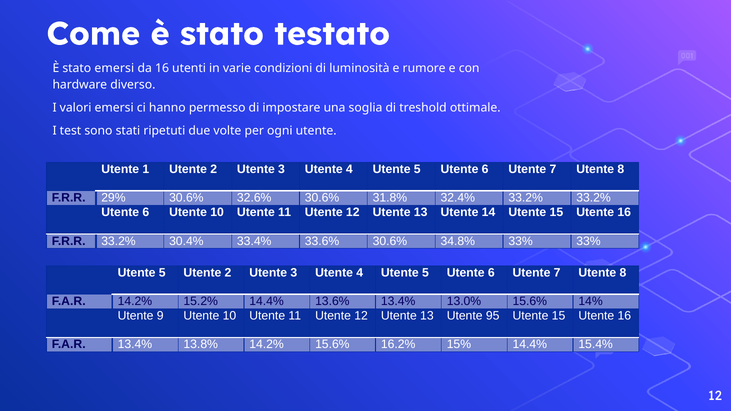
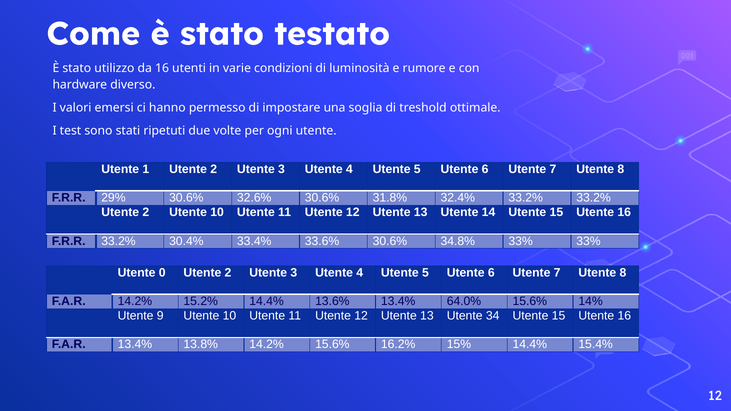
stato emersi: emersi -> utilizzo (114, 68)
6: 6 -> 2 (146, 212)
5: 5 -> 0 (162, 273)
13.0%: 13.0% -> 64.0% (464, 302)
95: 95 -> 34 (493, 316)
